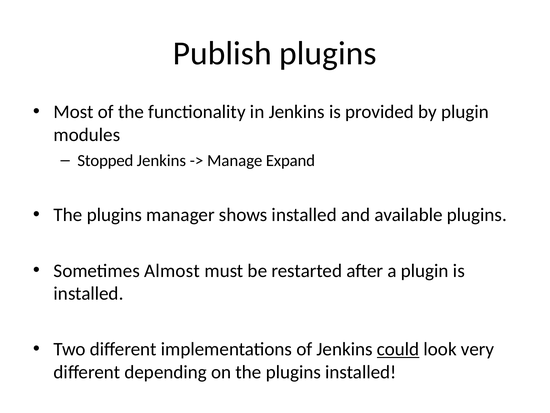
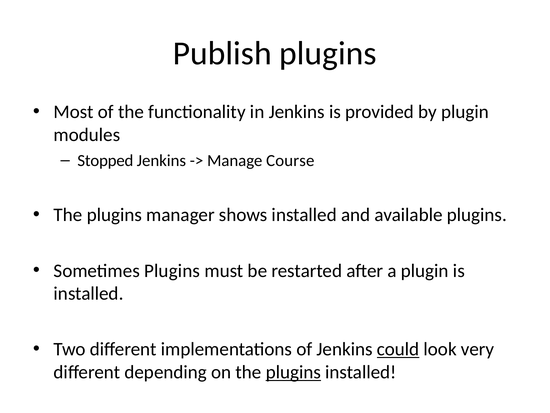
Expand: Expand -> Course (290, 160)
Sometimes Almost: Almost -> Plugins (172, 270)
plugins underline: none -> present (293, 372)
